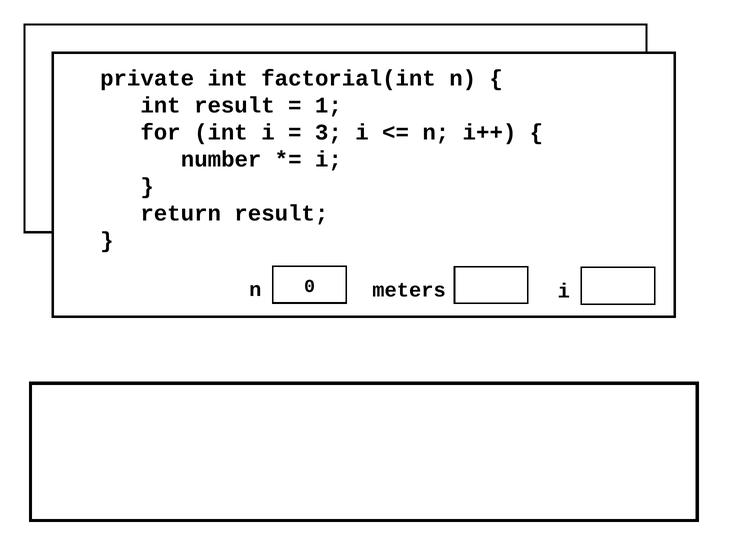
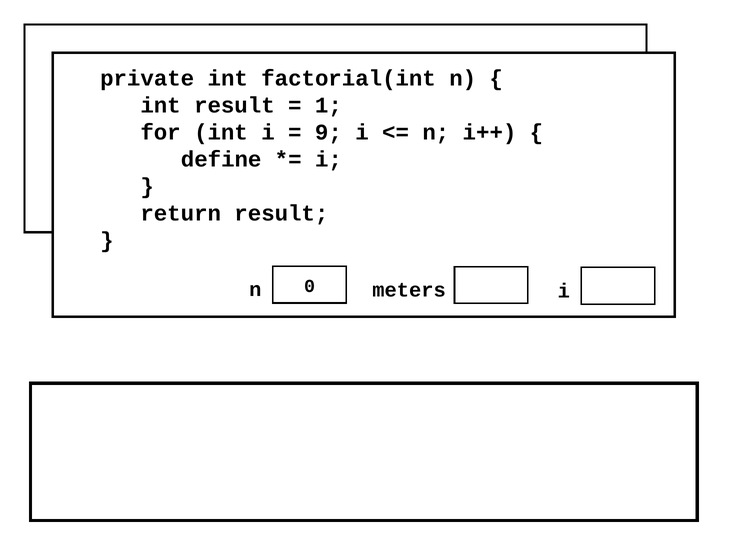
3: 3 -> 9 (328, 132)
number: number -> define (221, 159)
